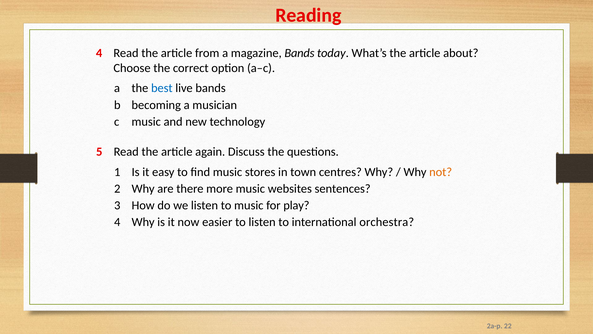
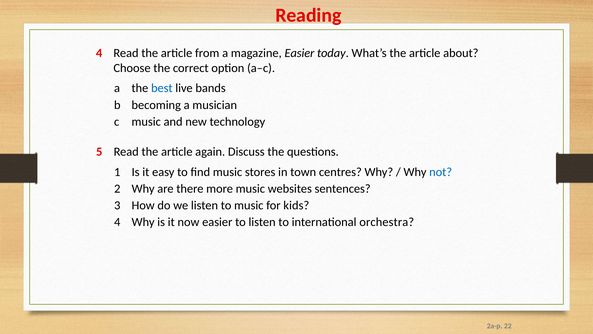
magazine Bands: Bands -> Easier (299, 53)
not colour: orange -> blue (441, 172)
play: play -> kids (296, 205)
